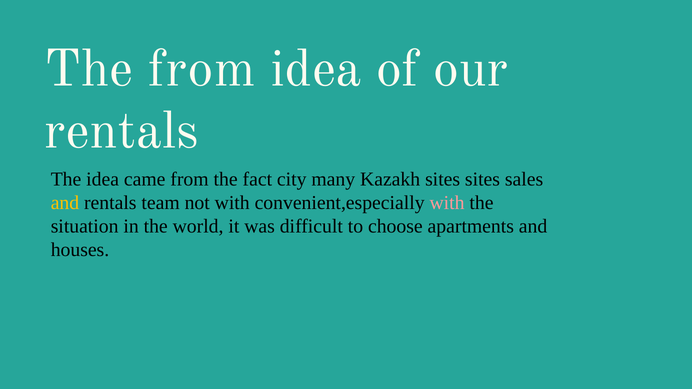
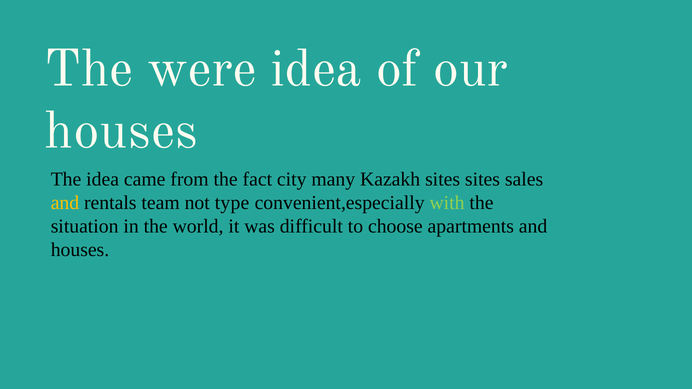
The from: from -> were (202, 69)
rentals: rentals -> houses (121, 131)
not with: with -> type (232, 203)
with colour: pink -> light green (447, 203)
